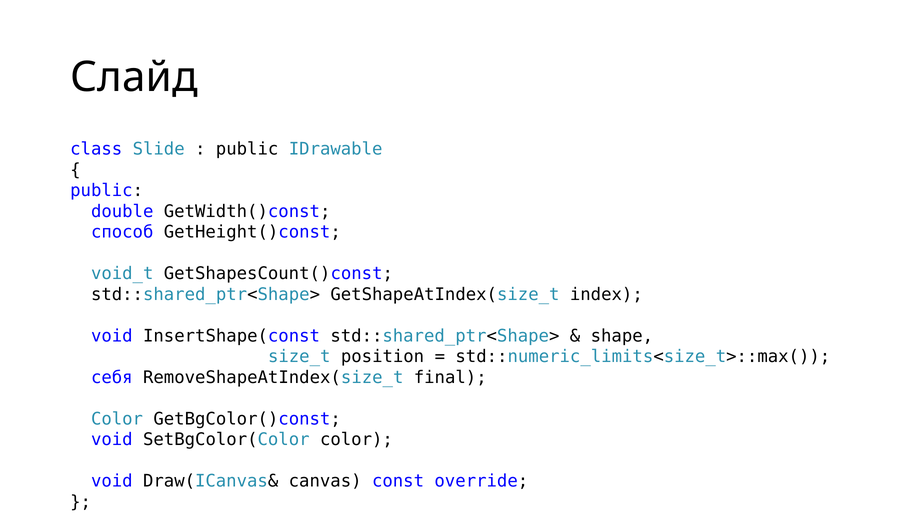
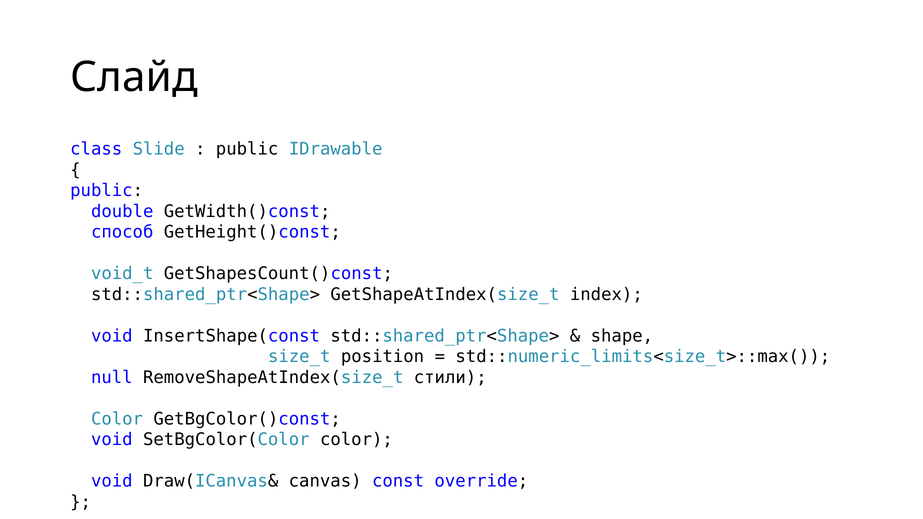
себя: себя -> null (112, 378)
final: final -> стили (450, 378)
